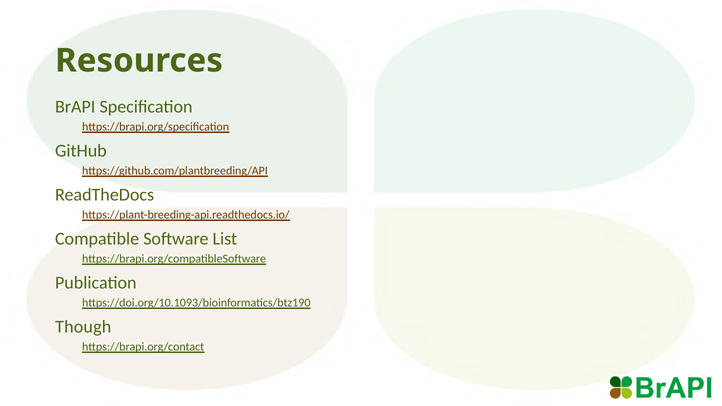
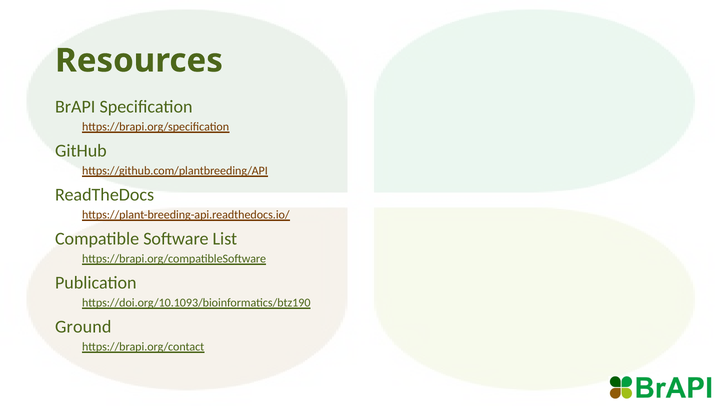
Though: Though -> Ground (83, 327)
